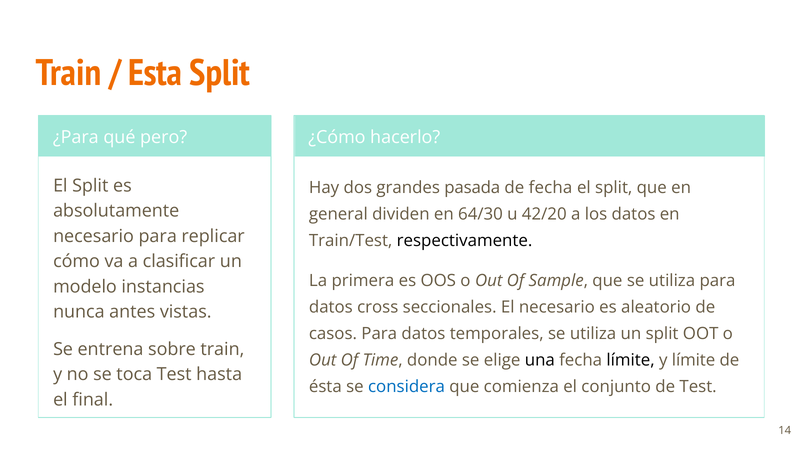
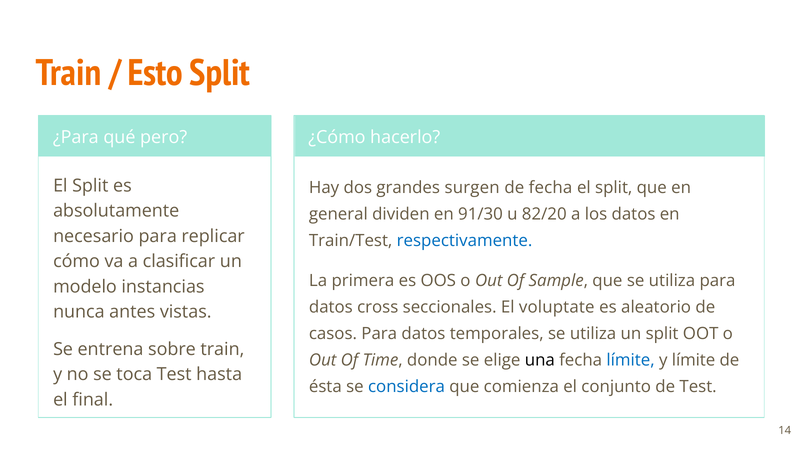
Esta: Esta -> Esto (155, 73)
pasada: pasada -> surgen (472, 188)
64/30: 64/30 -> 91/30 (480, 215)
42/20: 42/20 -> 82/20 (544, 215)
respectivamente colour: black -> blue (465, 241)
El necesario: necesario -> voluptate (557, 308)
límite colour: black -> blue (631, 361)
